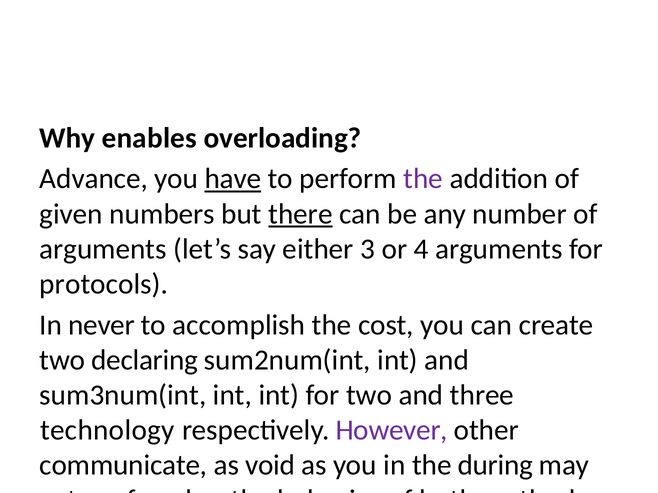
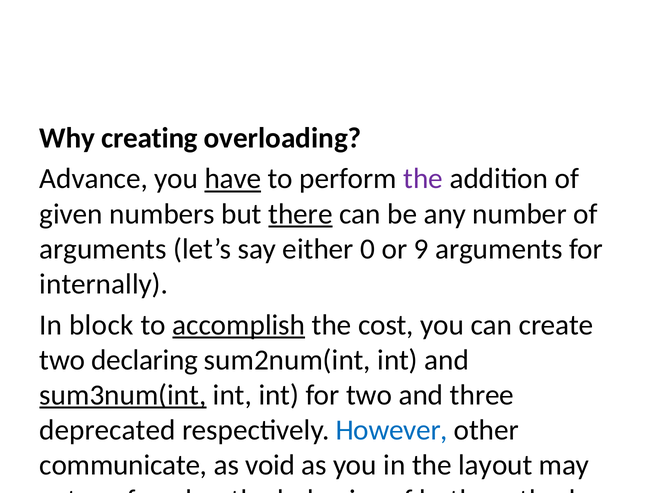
enables: enables -> creating (150, 138)
3: 3 -> 0 (368, 249)
4: 4 -> 9 (421, 249)
protocols: protocols -> internally (104, 284)
never: never -> block (101, 325)
accomplish underline: none -> present (239, 325)
sum3num(int underline: none -> present (123, 395)
technology: technology -> deprecated (107, 431)
However colour: purple -> blue (392, 431)
during: during -> layout (495, 466)
